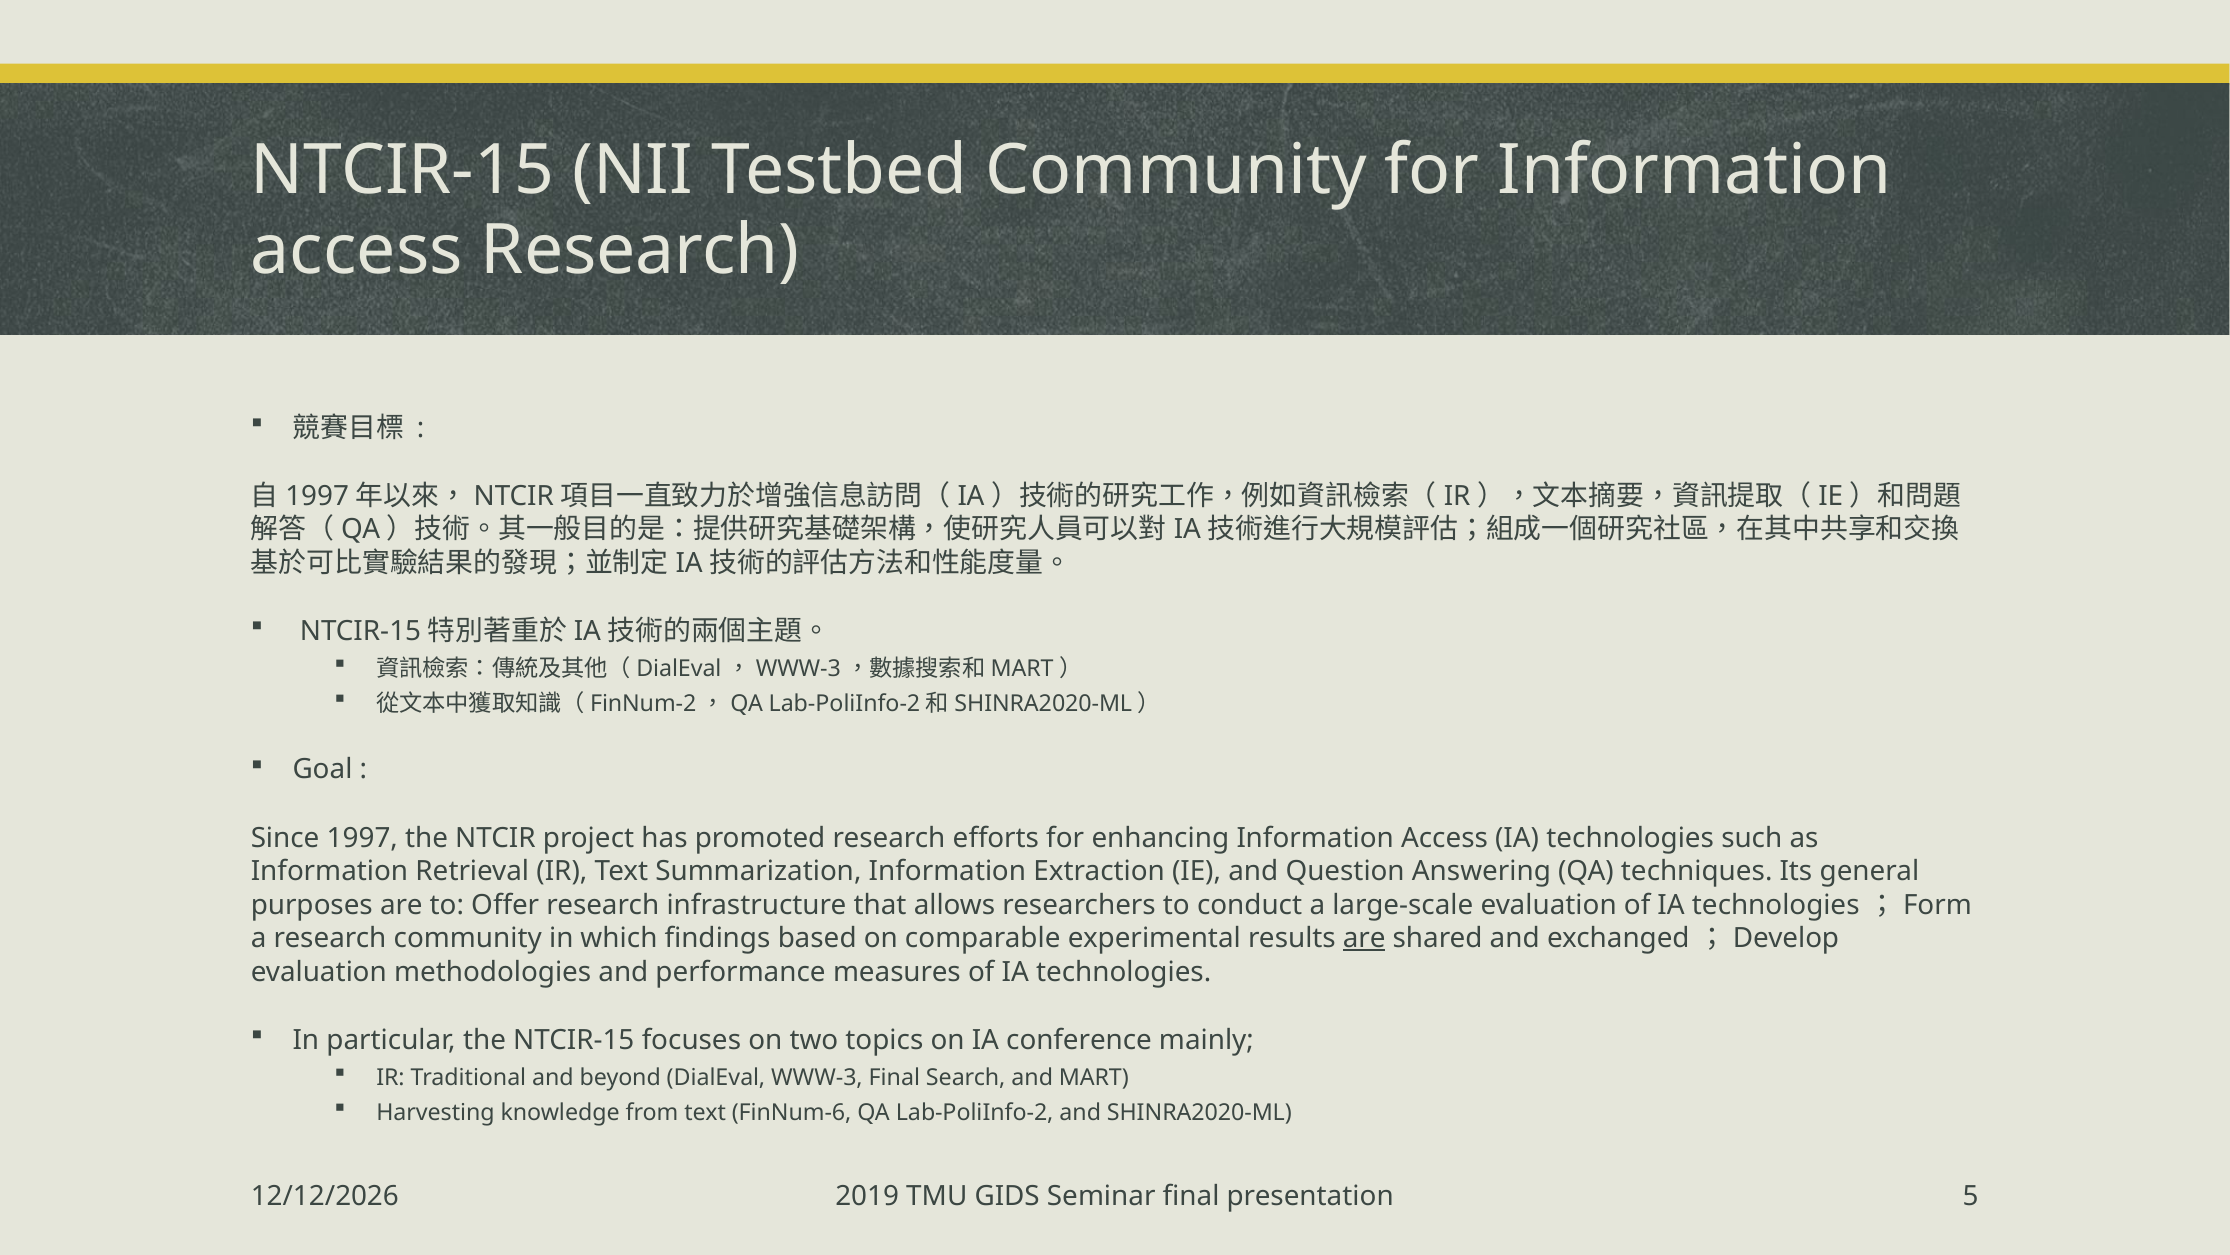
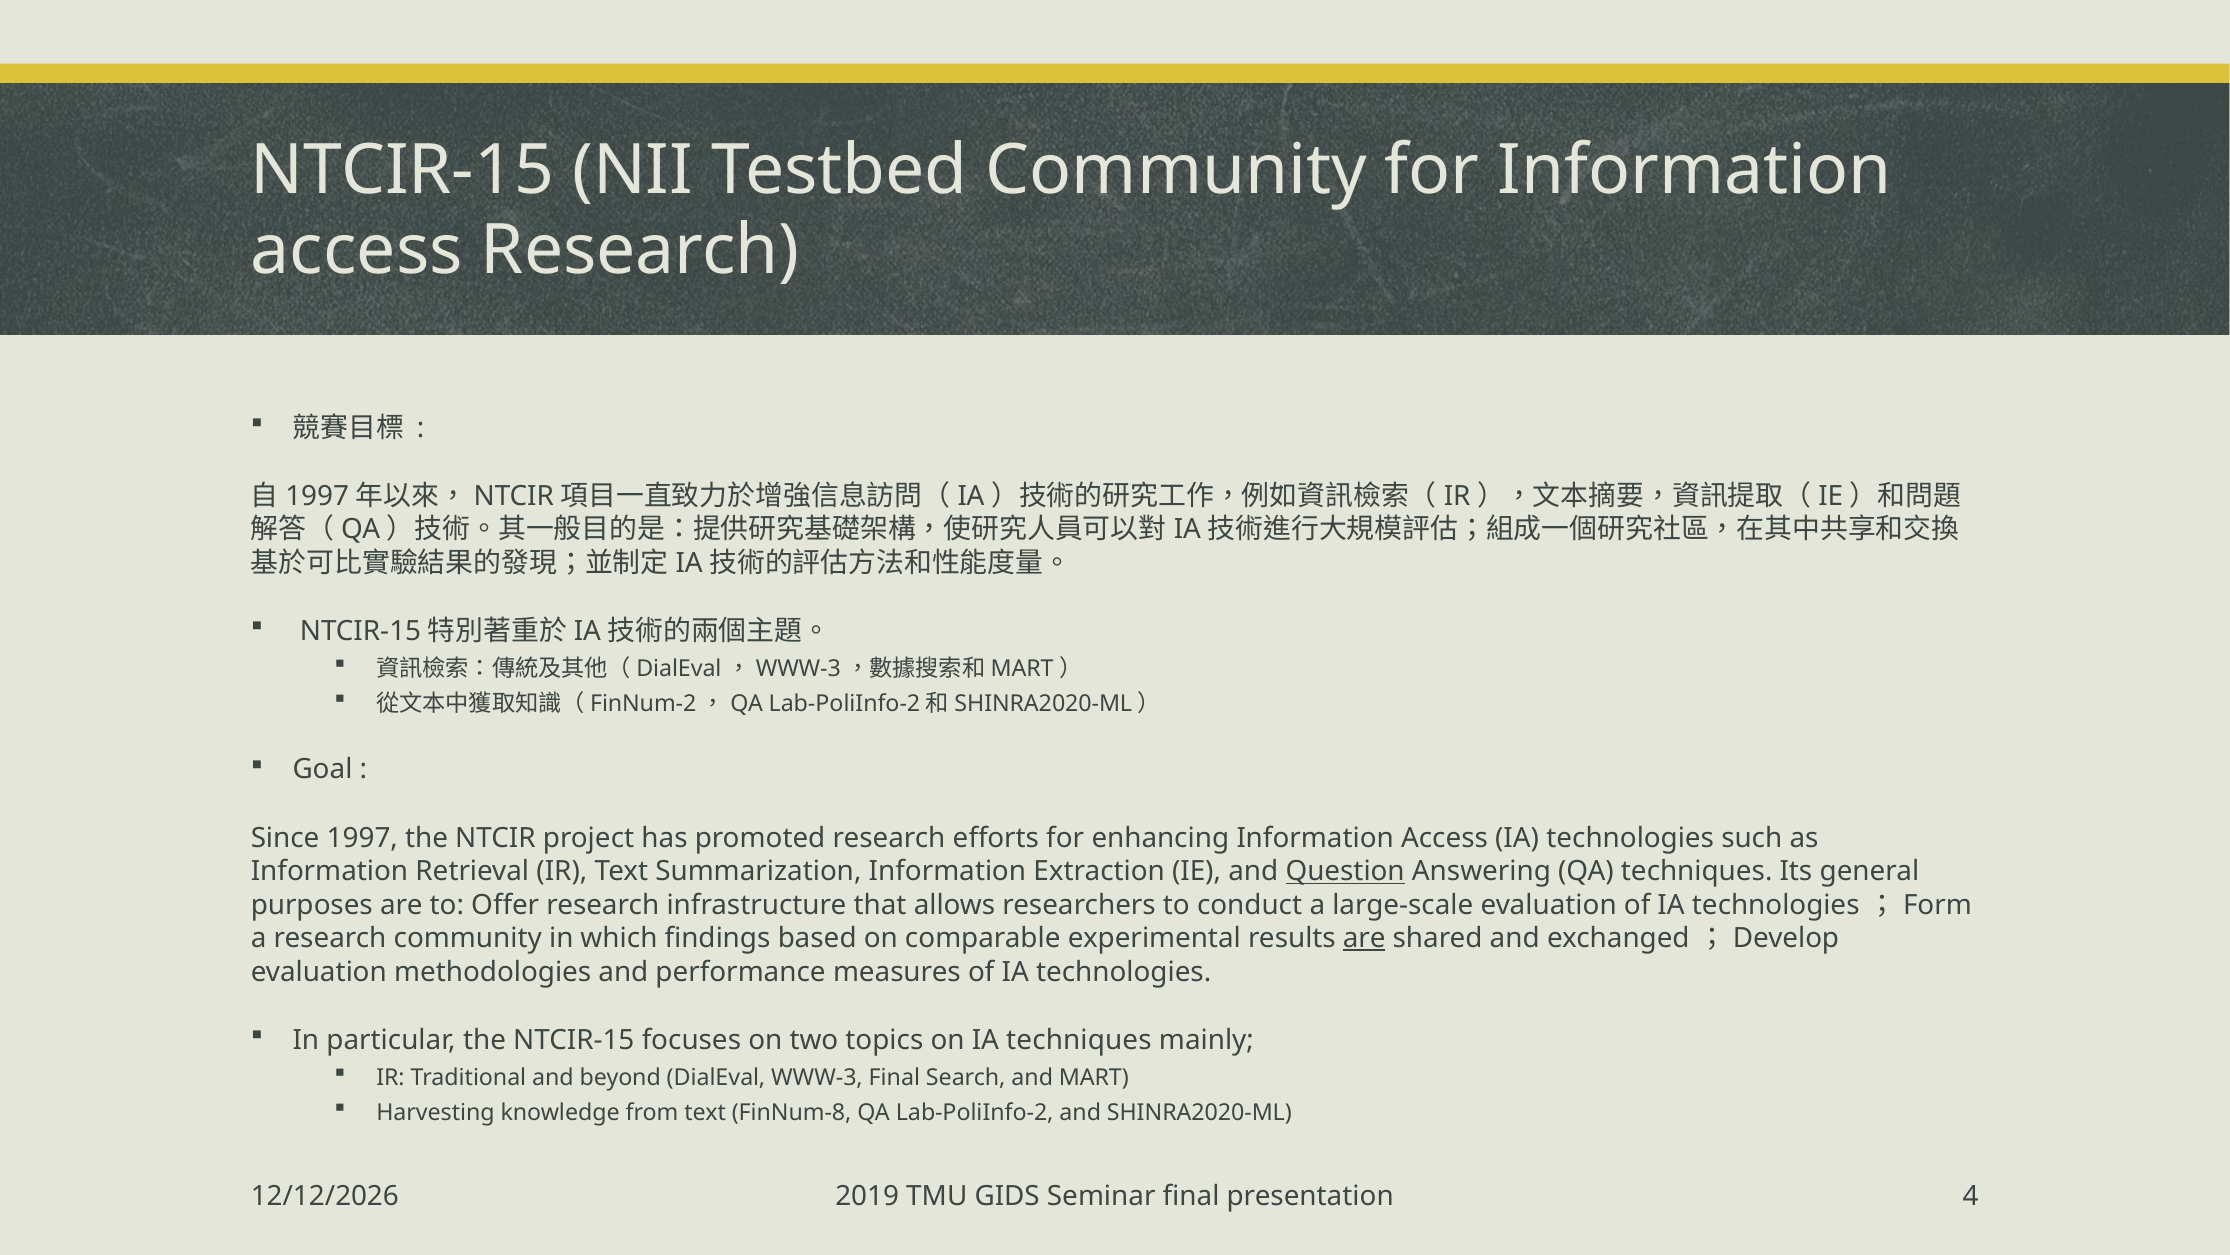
Question underline: none -> present (1345, 871)
IA conference: conference -> techniques (1079, 1040)
FinNum-6: FinNum-6 -> FinNum-8 (792, 1112)
5: 5 -> 4 (1971, 1196)
